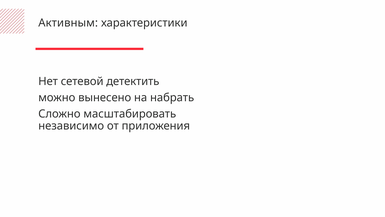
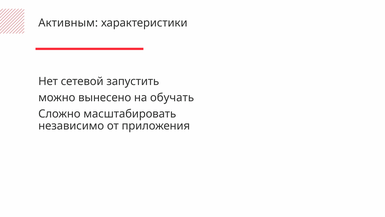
детектить: детектить -> запустить (133, 81)
набрать: набрать -> обучать (172, 97)
